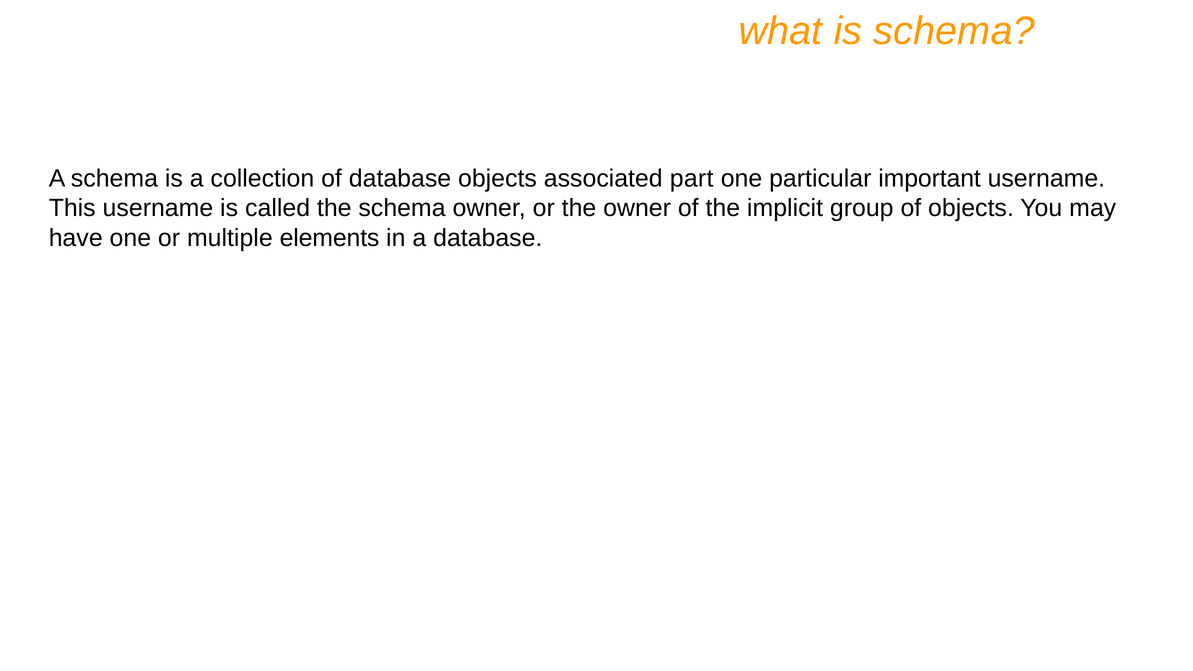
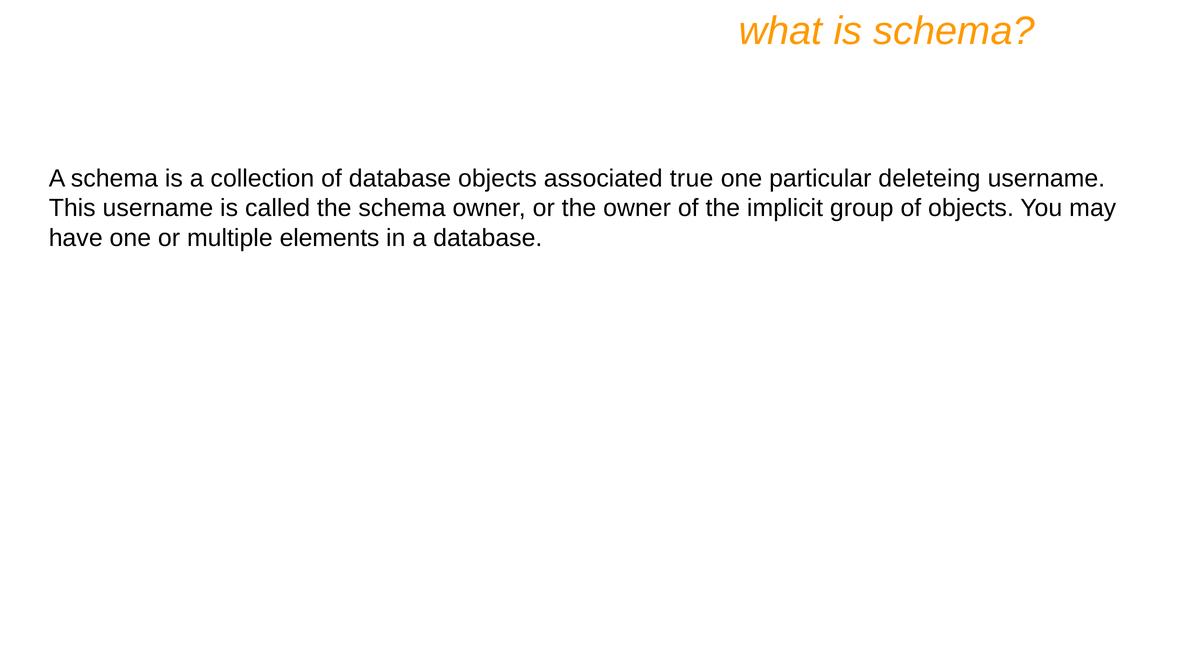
part: part -> true (692, 178)
important: important -> deleteing (929, 178)
